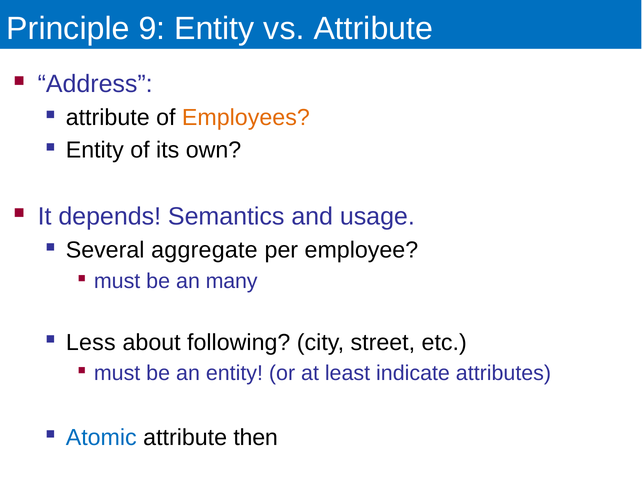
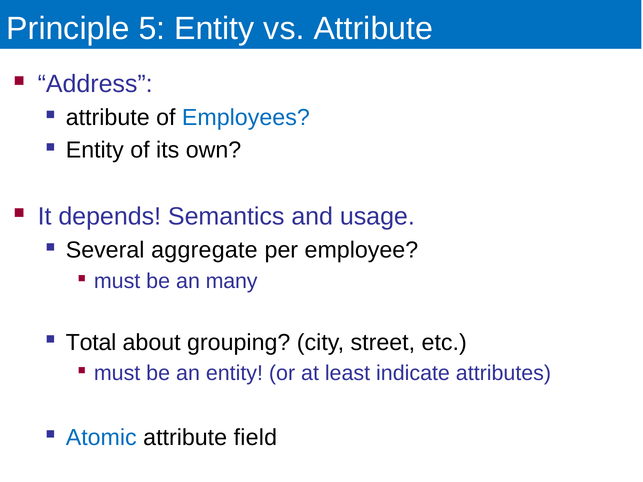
9: 9 -> 5 (152, 29)
Employees colour: orange -> blue (246, 118)
Less: Less -> Total (91, 343)
following: following -> grouping (239, 343)
then: then -> field (255, 438)
